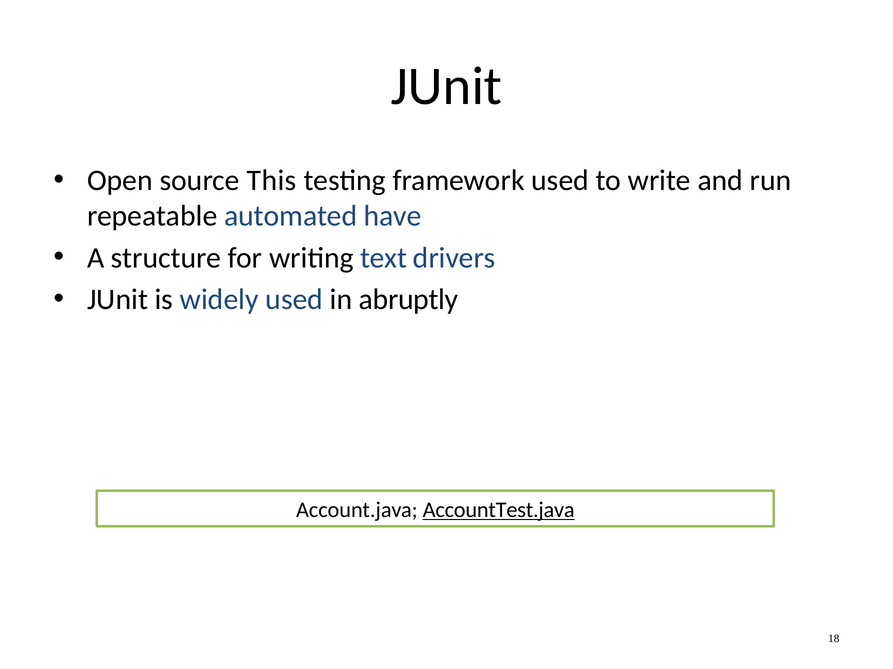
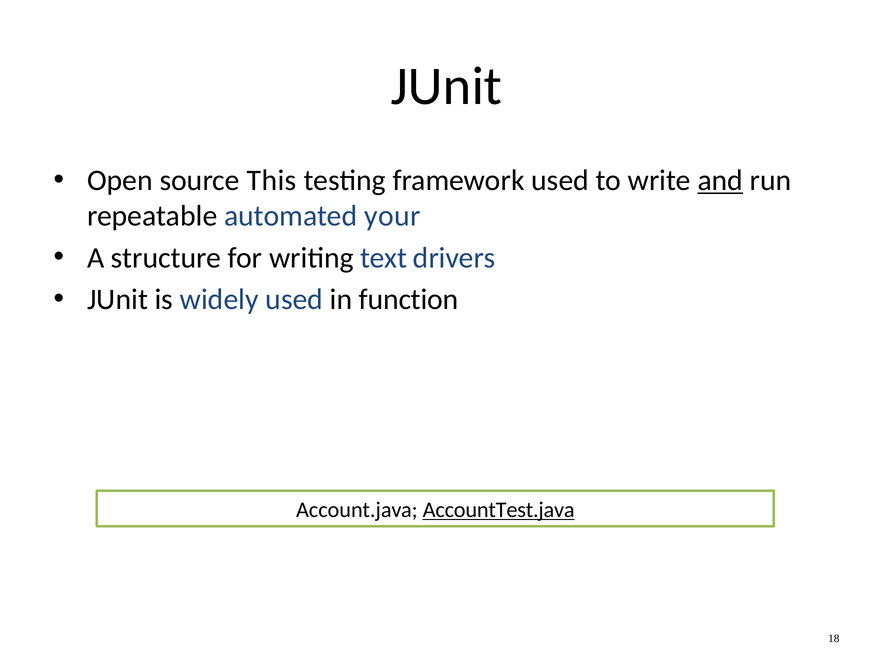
and underline: none -> present (720, 181)
have: have -> your (392, 216)
abruptly: abruptly -> function (409, 300)
